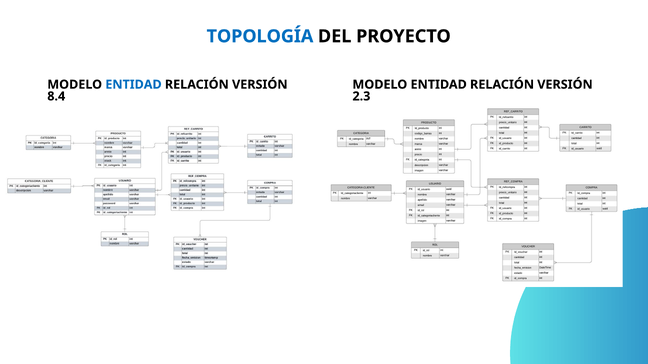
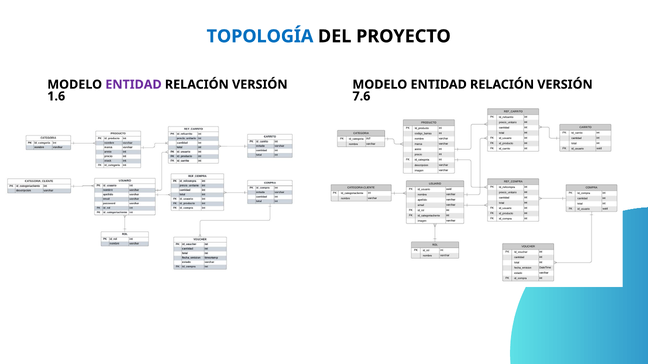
ENTIDAD colour: blue -> purple (133, 85)
8.4: 8.4 -> 1.6 (56, 96)
2.3: 2.3 -> 7.6 (361, 96)
